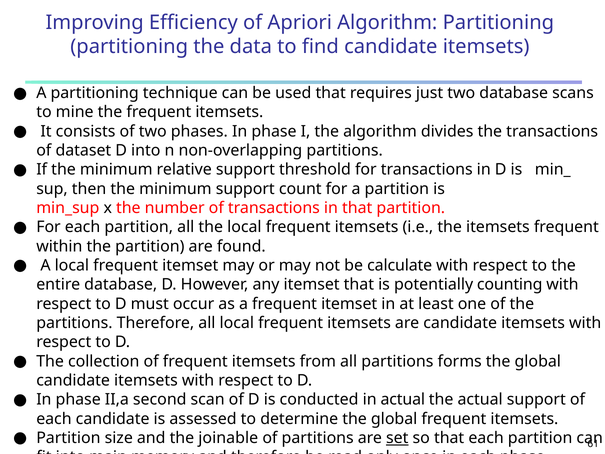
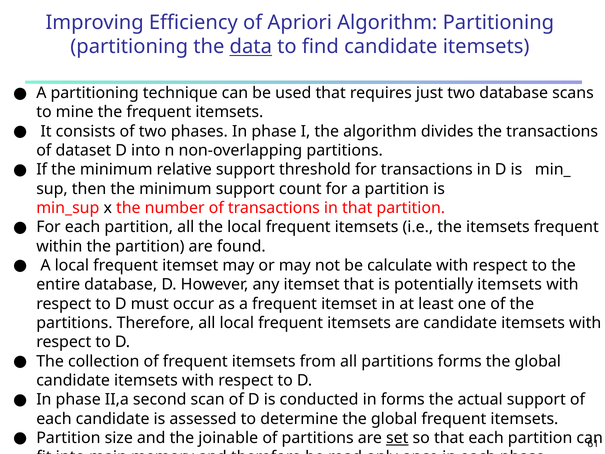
data underline: none -> present (251, 47)
potentially counting: counting -> itemsets (510, 284)
in actual: actual -> forms (403, 399)
